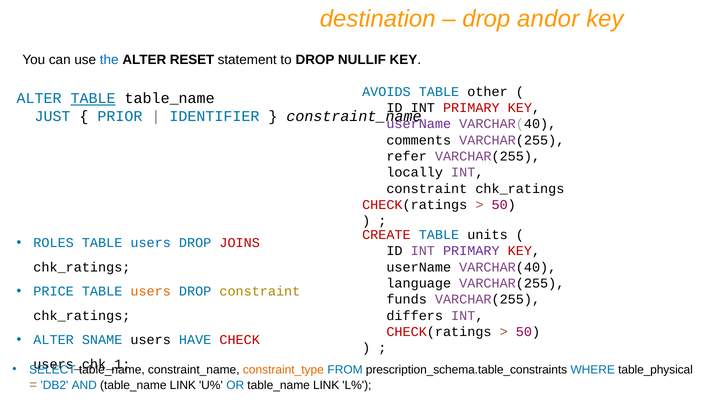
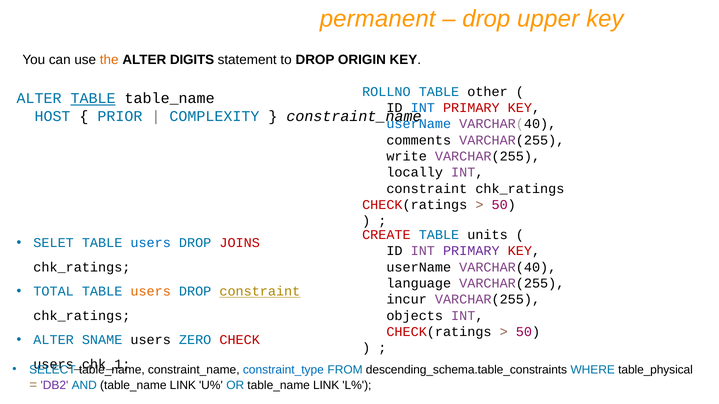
destination: destination -> permanent (378, 19)
andor: andor -> upper (548, 19)
the colour: blue -> orange (109, 60)
RESET: RESET -> DIGITS (192, 60)
NULLIF: NULLIF -> ORIGIN (362, 60)
AVOIDS: AVOIDS -> ROLLNO (386, 92)
INT colour: black -> blue (423, 108)
JUST: JUST -> HOST (53, 117)
IDENTIFIER: IDENTIFIER -> COMPLEXITY (214, 117)
userName colour: purple -> blue (419, 124)
refer: refer -> write (407, 156)
ROLES: ROLES -> SELET (54, 243)
PRICE: PRICE -> TOTAL (54, 292)
constraint underline: none -> present (260, 292)
funds: funds -> incur (407, 300)
differs: differs -> objects (415, 316)
HAVE: HAVE -> ZERO (195, 340)
constraint_type colour: orange -> blue (283, 370)
prescription_schema.table_constraints: prescription_schema.table_constraints -> descending_schema.table_constraints (466, 370)
DB2 colour: blue -> purple (54, 386)
